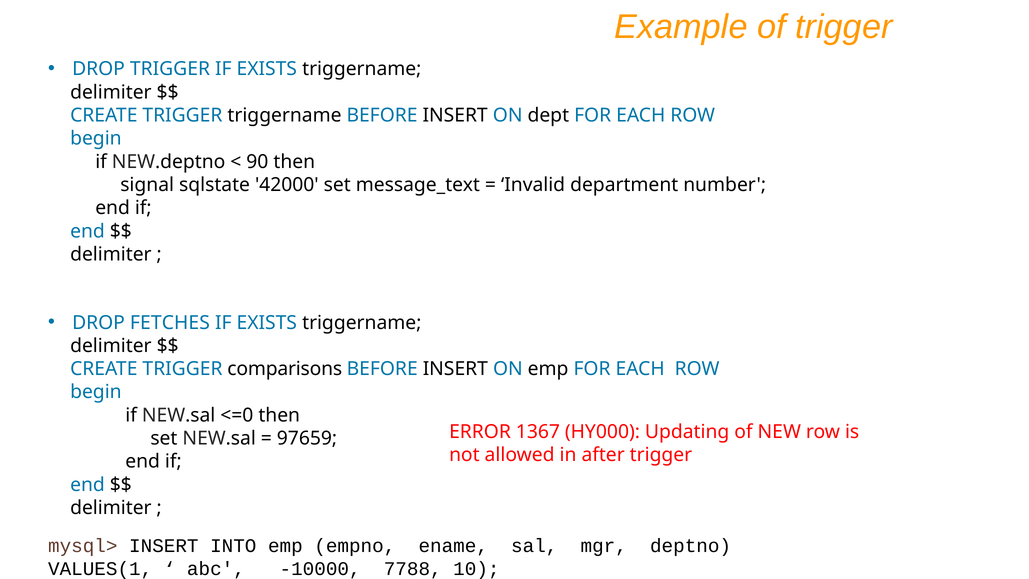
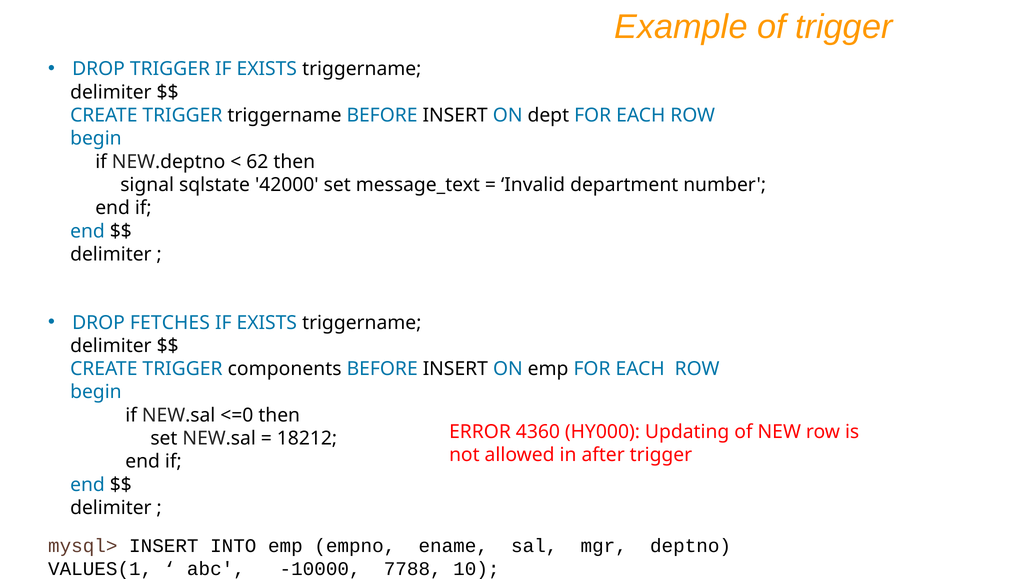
90: 90 -> 62 (257, 162)
comparisons: comparisons -> components (285, 369)
1367: 1367 -> 4360 (538, 432)
97659: 97659 -> 18212 (307, 438)
